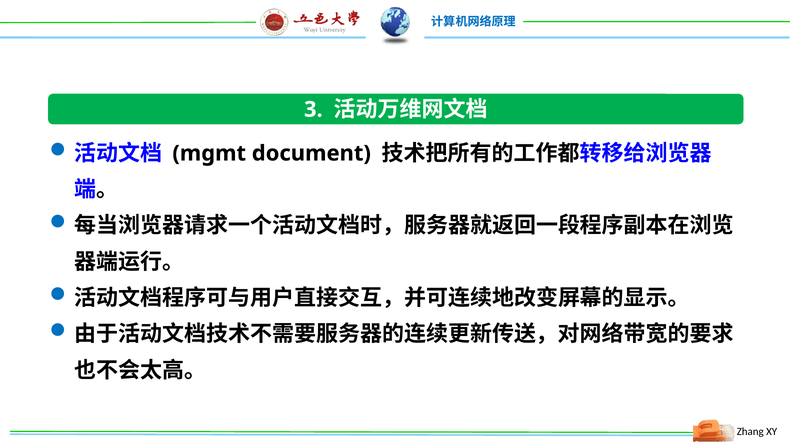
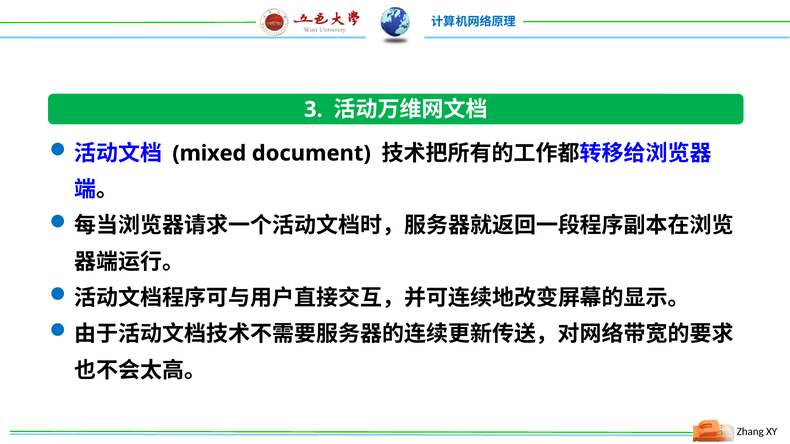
mgmt: mgmt -> mixed (209, 153)
